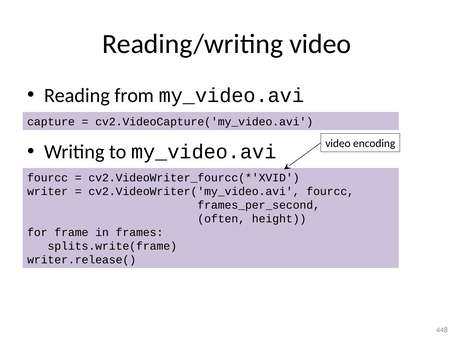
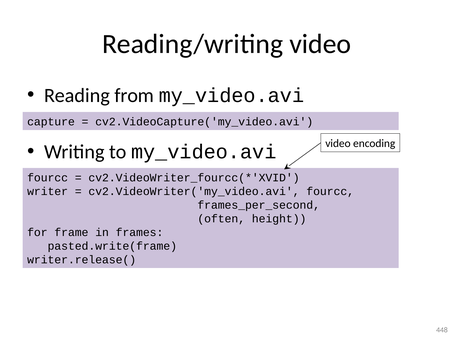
splits.write(frame: splits.write(frame -> pasted.write(frame (112, 246)
